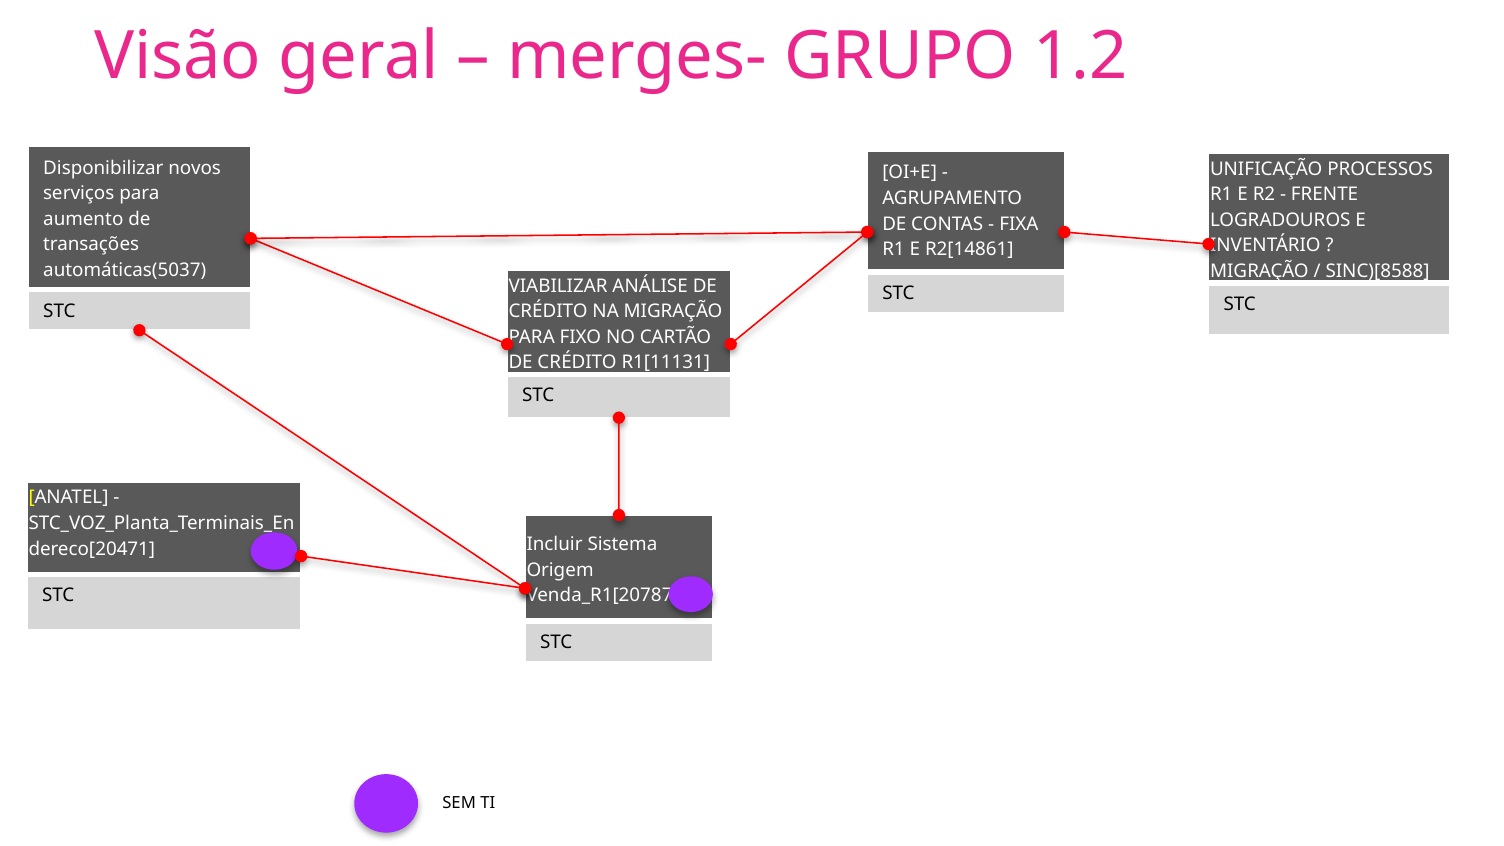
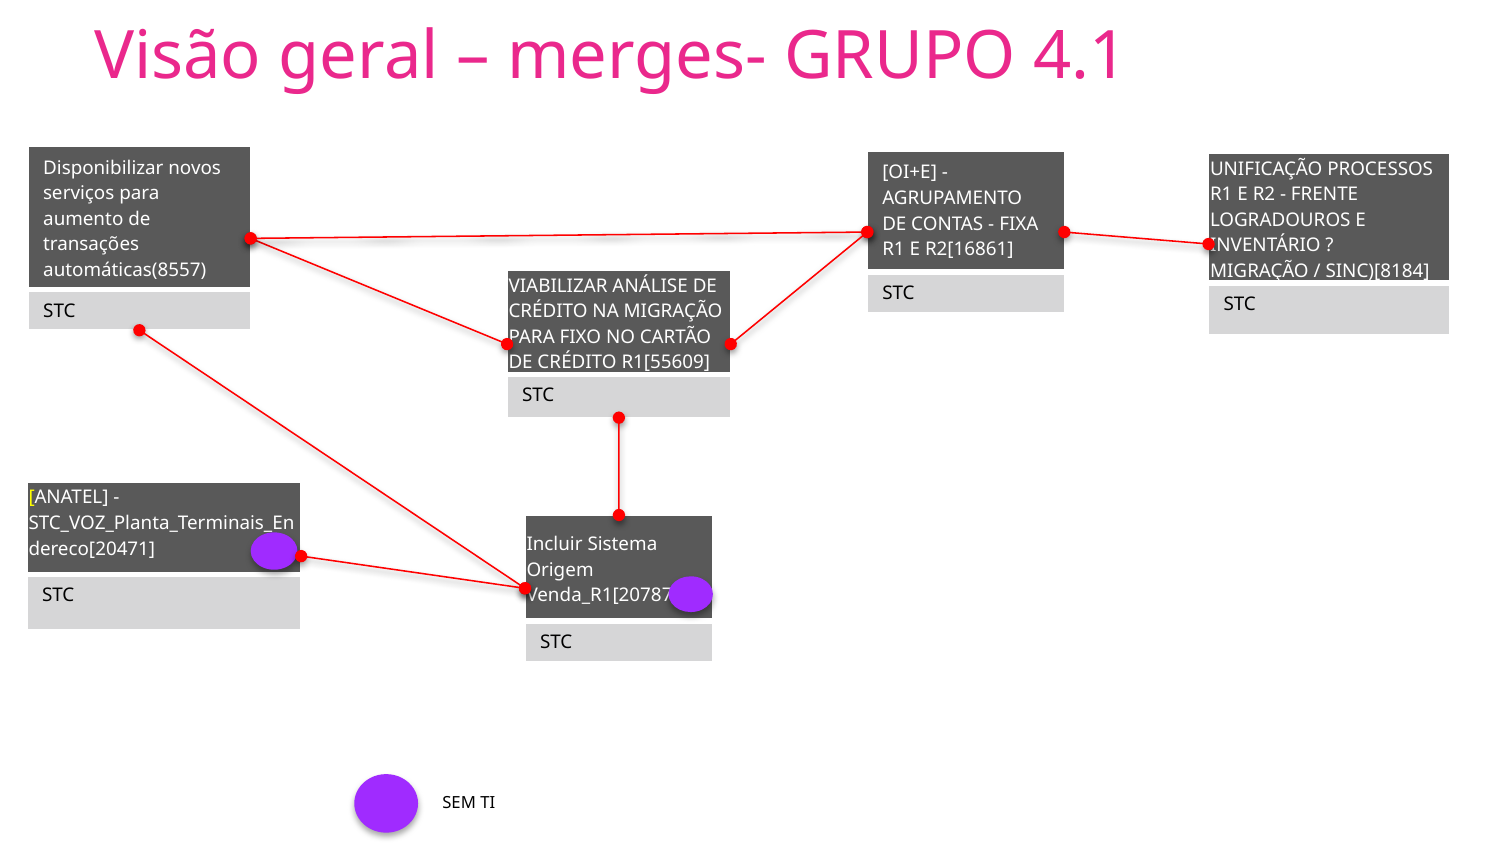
1.2: 1.2 -> 4.1 (1081, 56)
R2[14861: R2[14861 -> R2[16861 (969, 249)
automáticas(5037: automáticas(5037 -> automáticas(8557 (125, 270)
SINC)[8588: SINC)[8588 -> SINC)[8184 (1378, 271)
R1[11131: R1[11131 -> R1[55609 (666, 363)
